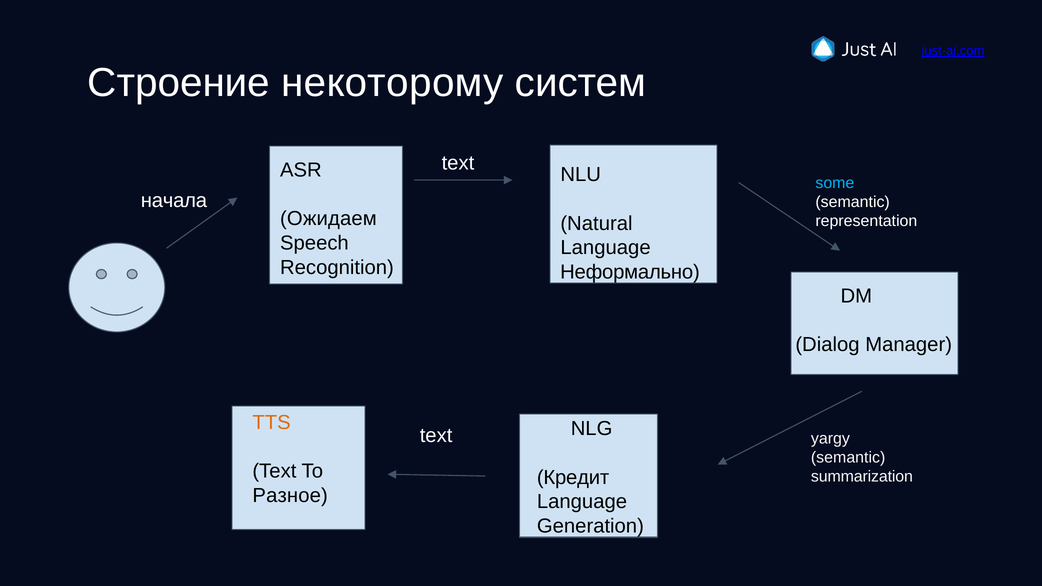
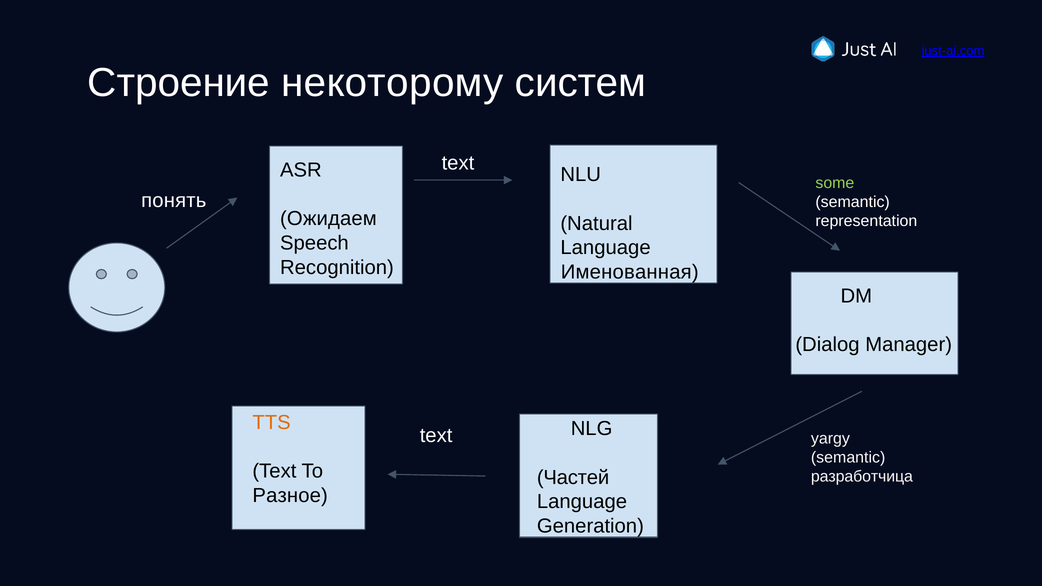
some colour: light blue -> light green (835, 183)
начала: начала -> понять (174, 201)
Неформально: Неформально -> Именованная (630, 272)
Кредит: Кредит -> Частей (573, 477)
summarization: summarization -> разработчица (862, 477)
